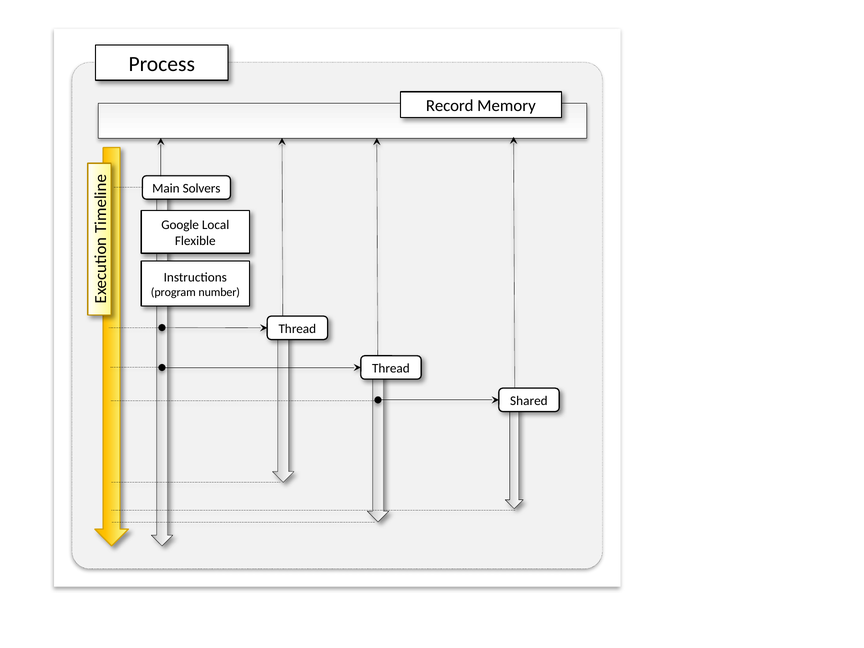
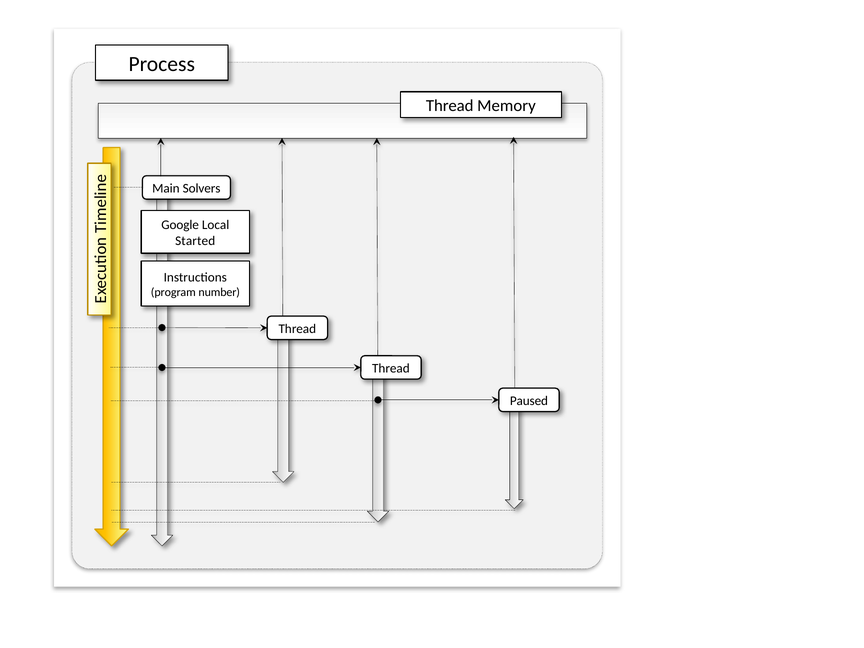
Record: Record -> Thread (450, 106)
Flexible: Flexible -> Started (195, 241)
Shared: Shared -> Paused (529, 401)
